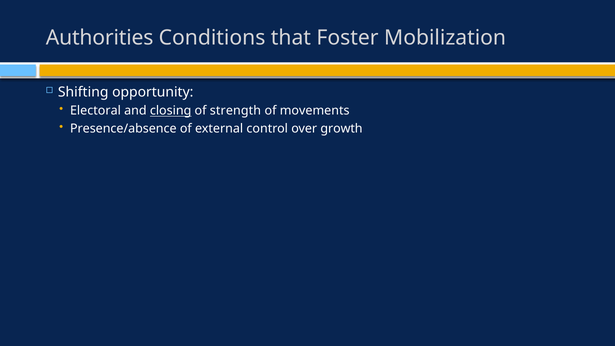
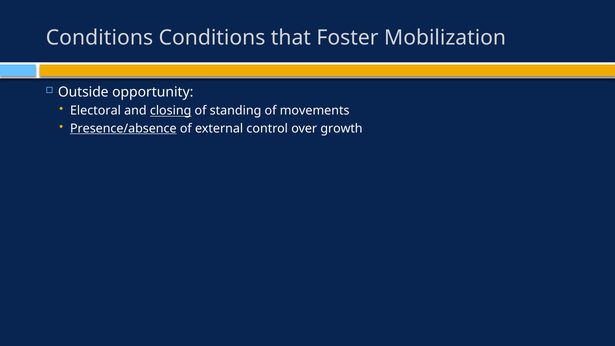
Authorities: Authorities -> Conditions (99, 38)
Shifting: Shifting -> Outside (83, 92)
strength: strength -> standing (236, 111)
Presence/absence underline: none -> present (123, 128)
